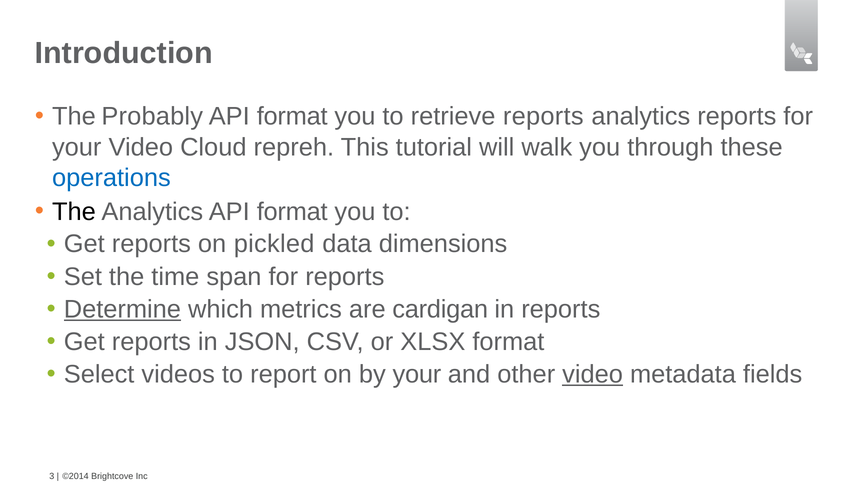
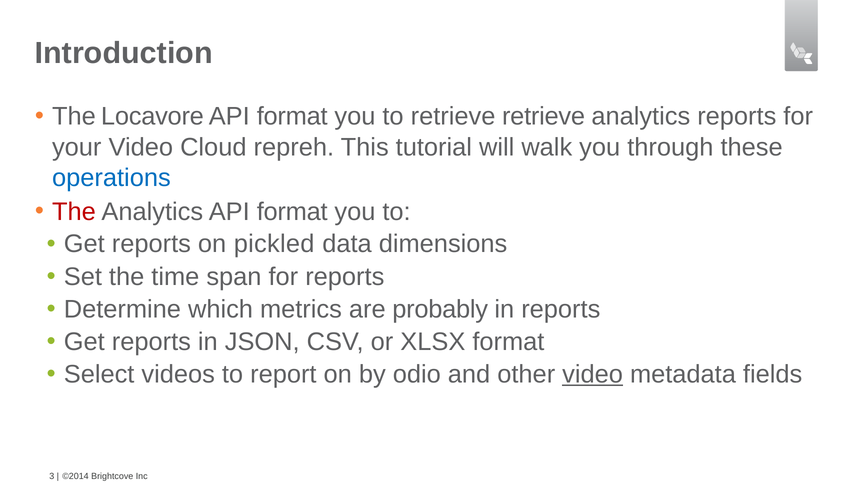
Probably: Probably -> Locavore (152, 117)
retrieve reports: reports -> retrieve (544, 117)
The colour: black -> red (74, 212)
Determine underline: present -> none (122, 309)
cardigan: cardigan -> probably (440, 309)
by your: your -> odio (417, 375)
